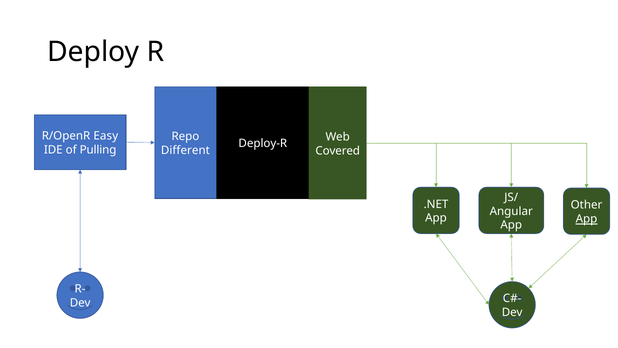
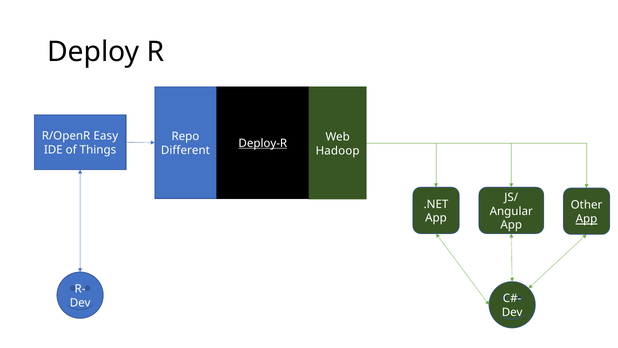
Deploy-R underline: none -> present (263, 143)
Pulling: Pulling -> Things (98, 150)
Covered: Covered -> Hadoop (338, 151)
